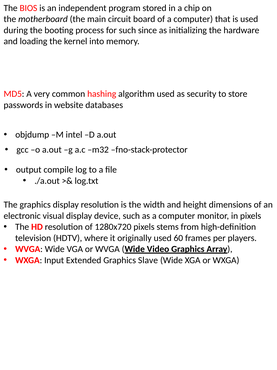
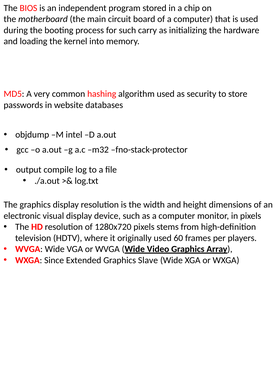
since: since -> carry (147, 30)
Input: Input -> Since (54, 260)
